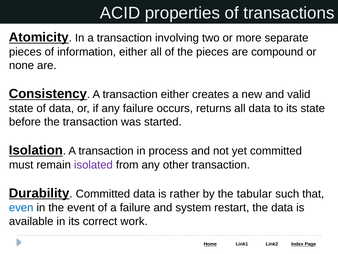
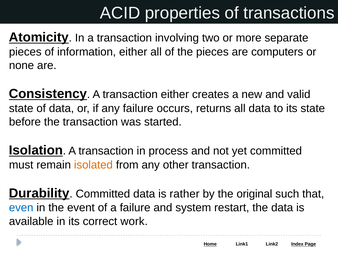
compound: compound -> computers (277, 52)
isolated colour: purple -> orange (93, 165)
tabular: tabular -> original (254, 193)
